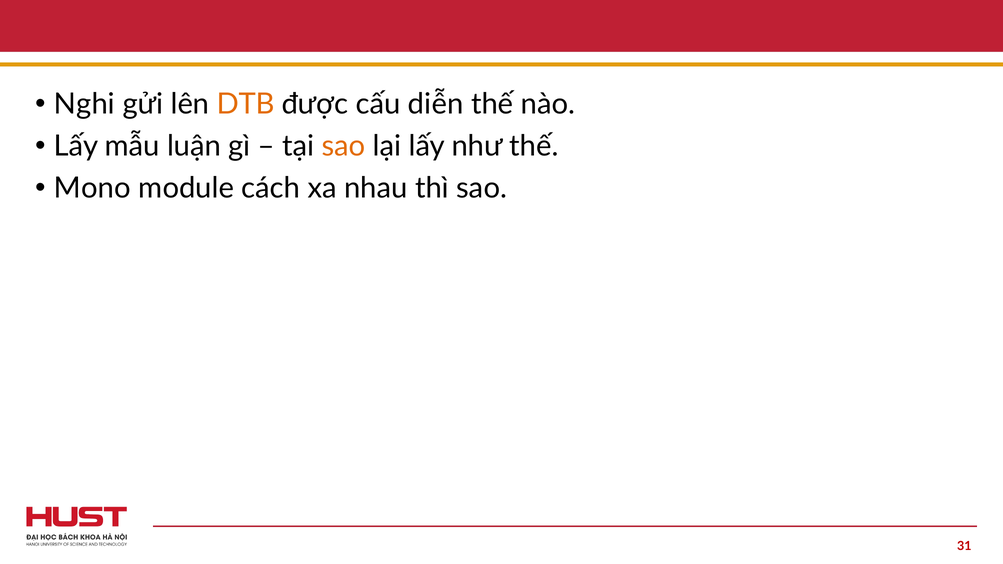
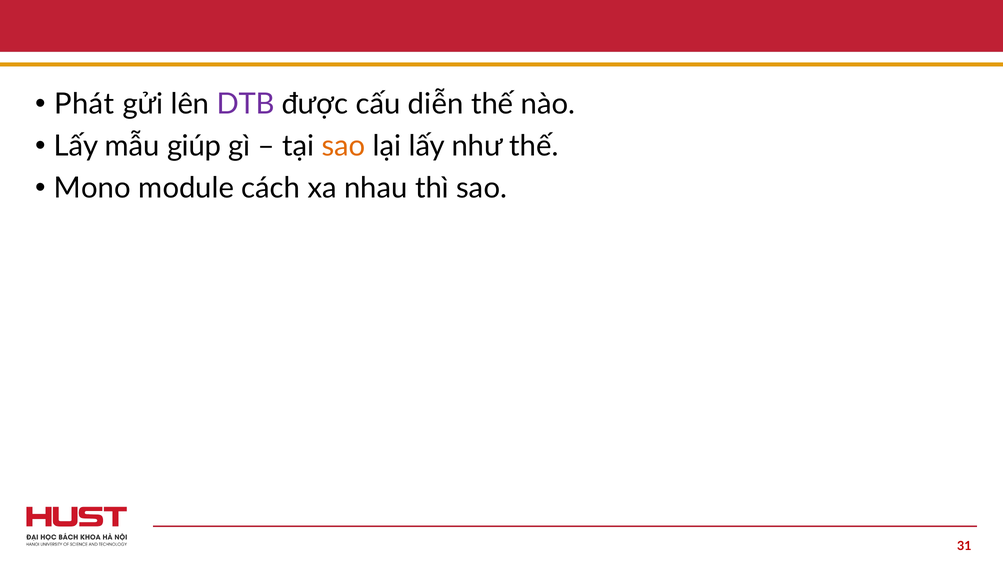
Nghi: Nghi -> Phát (84, 104)
DTB colour: orange -> purple (246, 104)
luận: luận -> giúp (194, 146)
